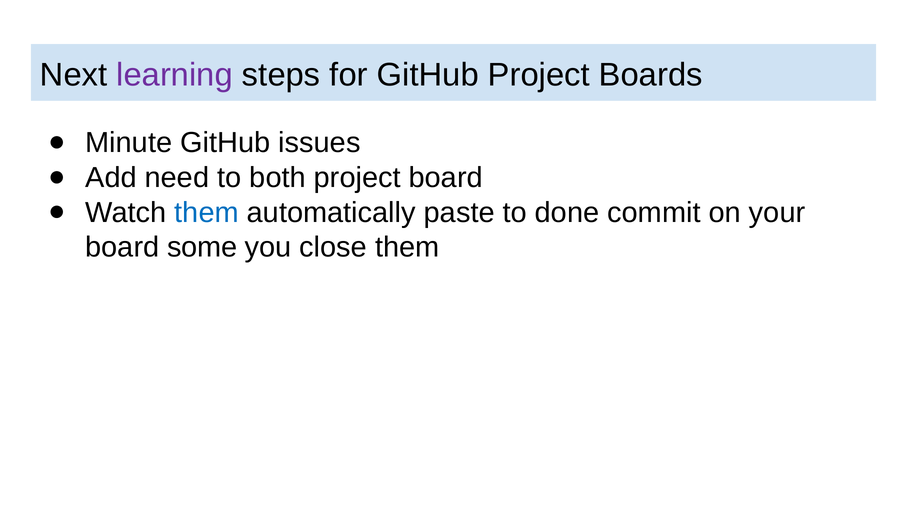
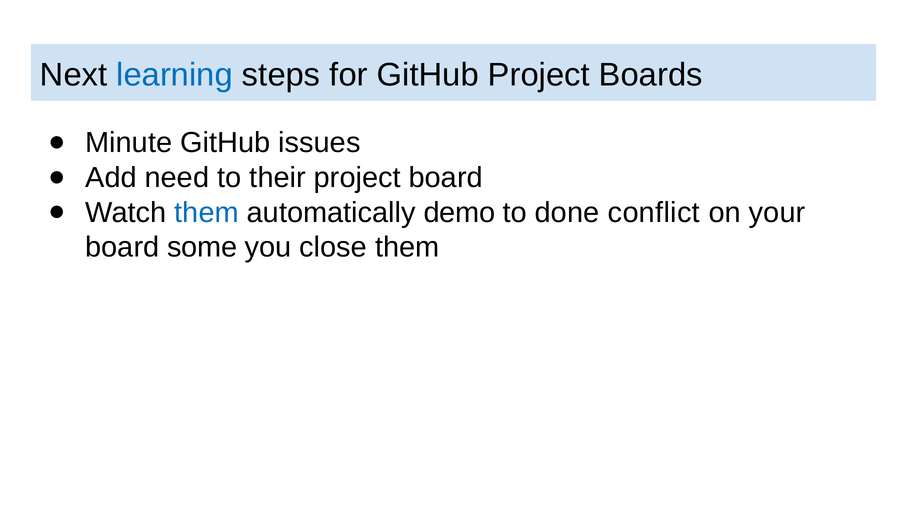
learning colour: purple -> blue (175, 75)
both: both -> their (278, 178)
paste: paste -> demo (459, 213)
commit: commit -> conflict (654, 213)
